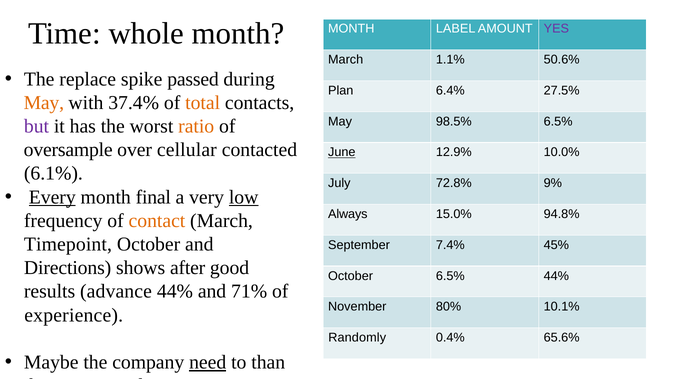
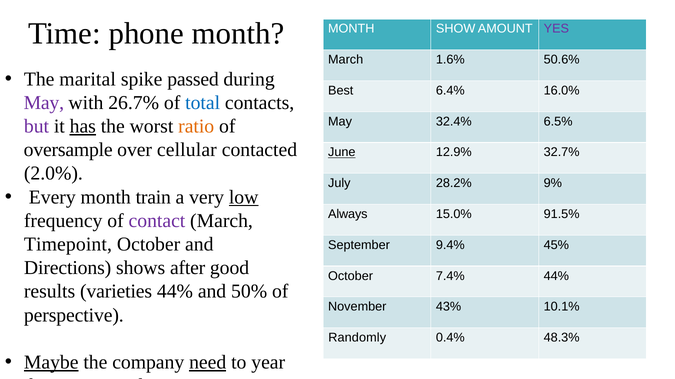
whole: whole -> phone (146, 34)
LABEL: LABEL -> SHOW (456, 29)
1.1%: 1.1% -> 1.6% (450, 60)
replace: replace -> marital (88, 79)
Plan: Plan -> Best (341, 91)
27.5%: 27.5% -> 16.0% (562, 91)
May colour: orange -> purple (44, 103)
37.4%: 37.4% -> 26.7% (134, 103)
total colour: orange -> blue (203, 103)
98.5%: 98.5% -> 32.4% (454, 122)
has underline: none -> present (83, 127)
10.0%: 10.0% -> 32.7% (562, 153)
6.1%: 6.1% -> 2.0% (53, 174)
72.8%: 72.8% -> 28.2% (454, 184)
Every underline: present -> none (52, 197)
final: final -> train (153, 197)
94.8%: 94.8% -> 91.5% (562, 214)
contact colour: orange -> purple (157, 221)
7.4%: 7.4% -> 9.4% (450, 245)
October 6.5%: 6.5% -> 7.4% (450, 276)
results advance: advance -> varieties (116, 292)
71%: 71% -> 50% (249, 292)
80%: 80% -> 43% (449, 307)
experience: experience -> perspective (74, 316)
65.6%: 65.6% -> 48.3% (562, 338)
Maybe underline: none -> present (51, 363)
than: than -> year (268, 363)
